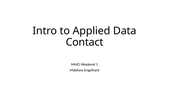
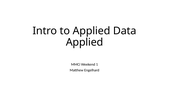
Contact: Contact -> Applied (85, 42)
